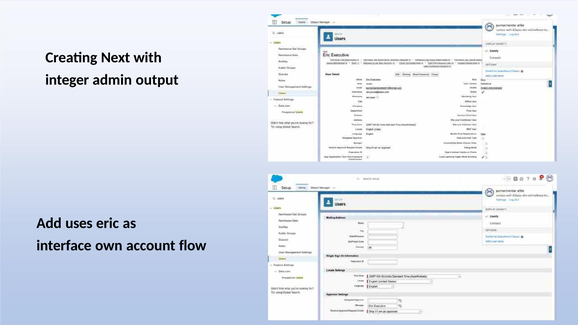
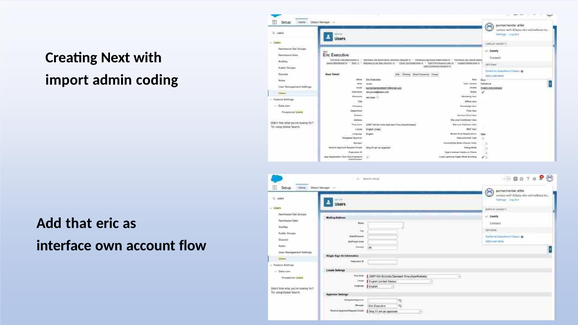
integer: integer -> import (67, 80)
output: output -> coding (157, 80)
uses: uses -> that (79, 223)
